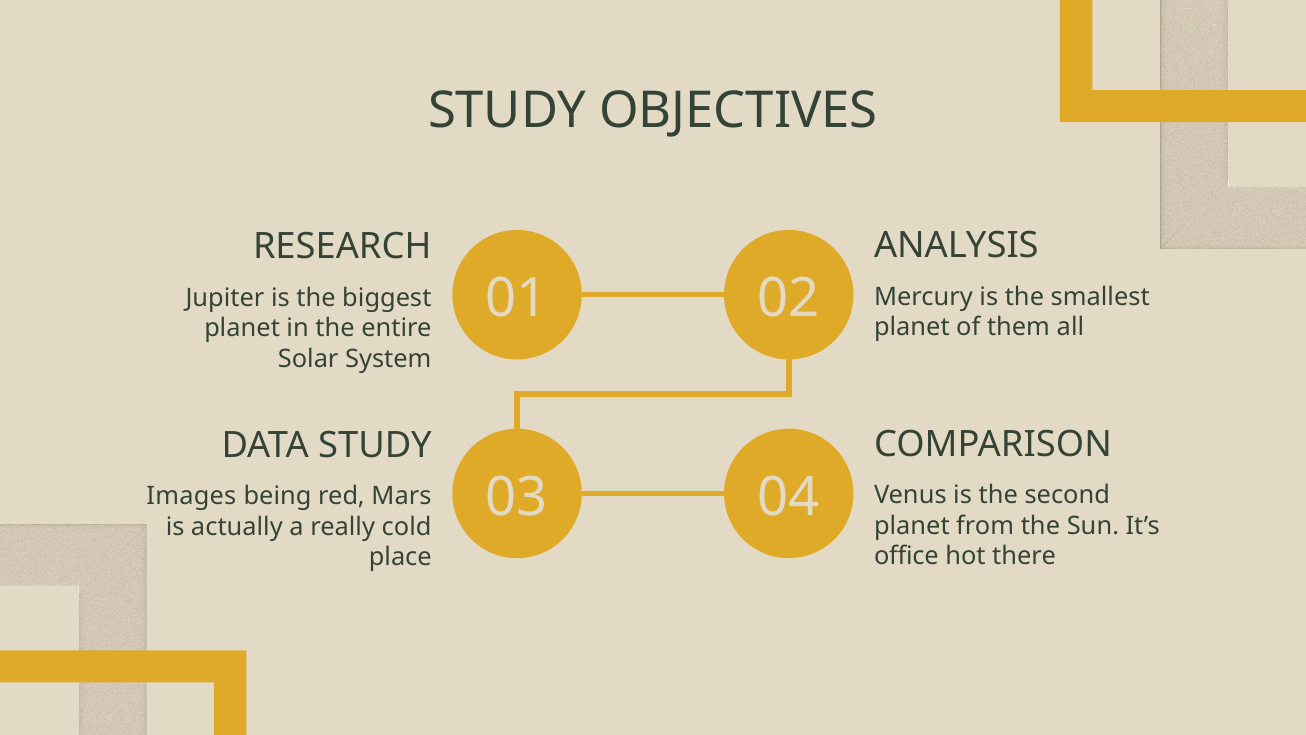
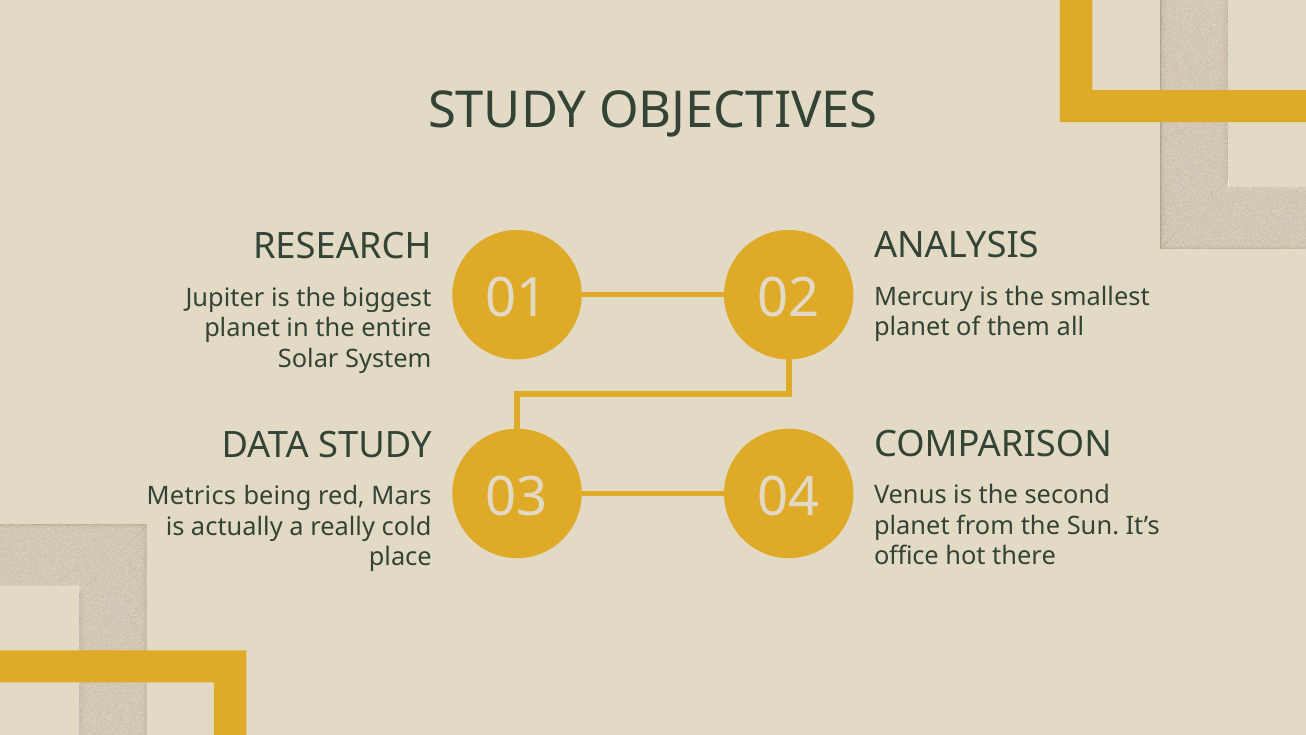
Images: Images -> Metrics (191, 496)
